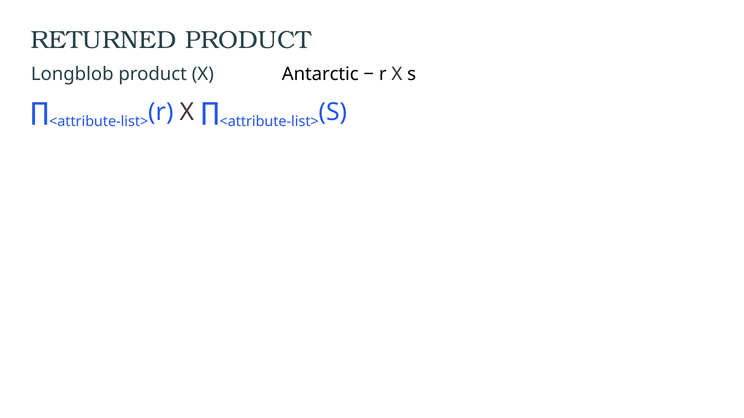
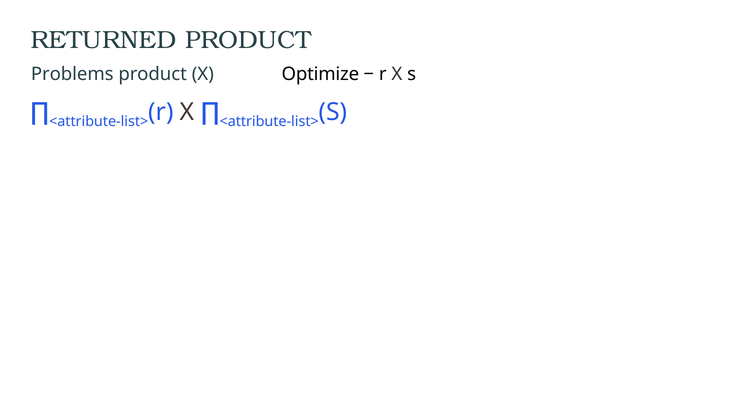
Longblob: Longblob -> Problems (72, 74)
Antarctic: Antarctic -> Optimize (320, 74)
